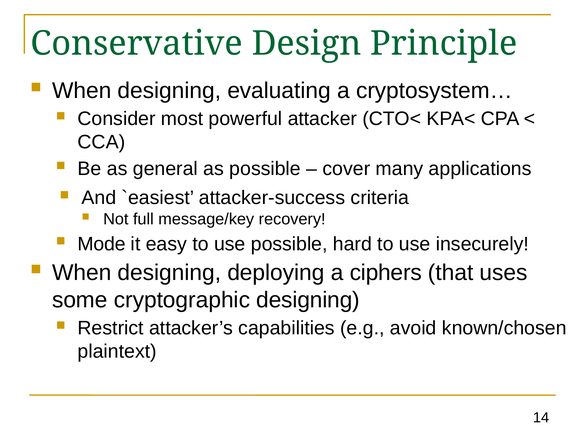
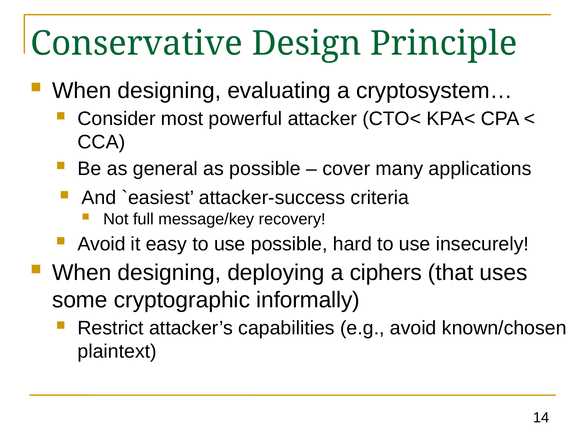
Mode: Mode -> Avoid (102, 244)
cryptographic designing: designing -> informally (308, 300)
